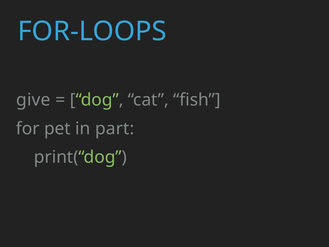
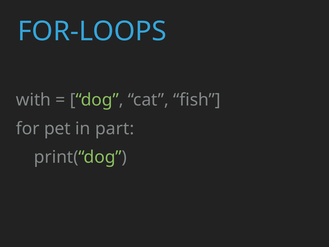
give: give -> with (33, 100)
